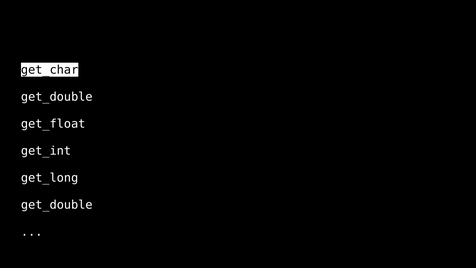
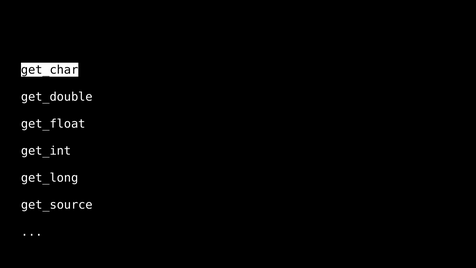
get_double: get_double -> get_source (57, 205)
